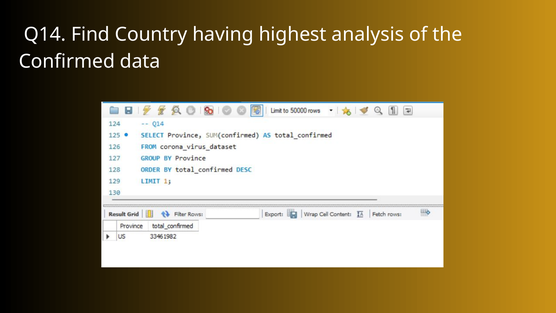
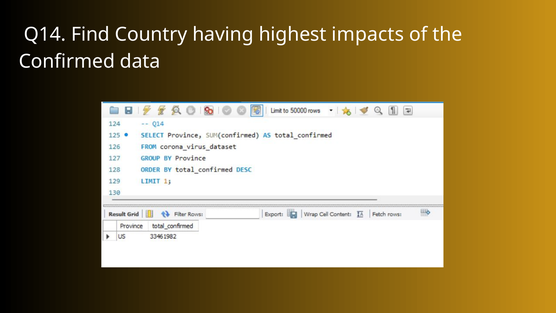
analysis: analysis -> impacts (368, 35)
